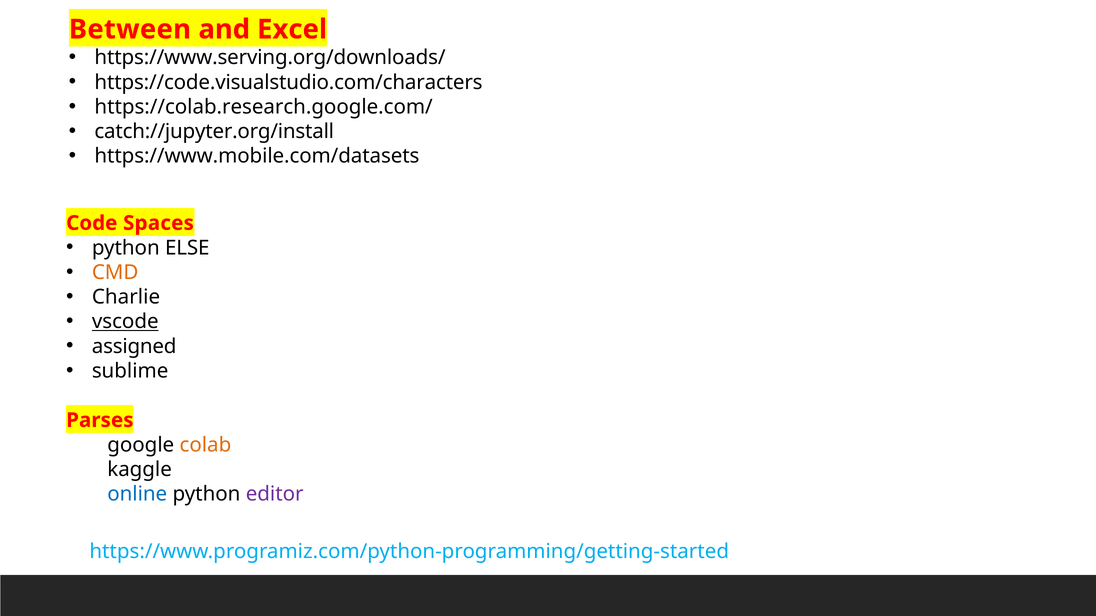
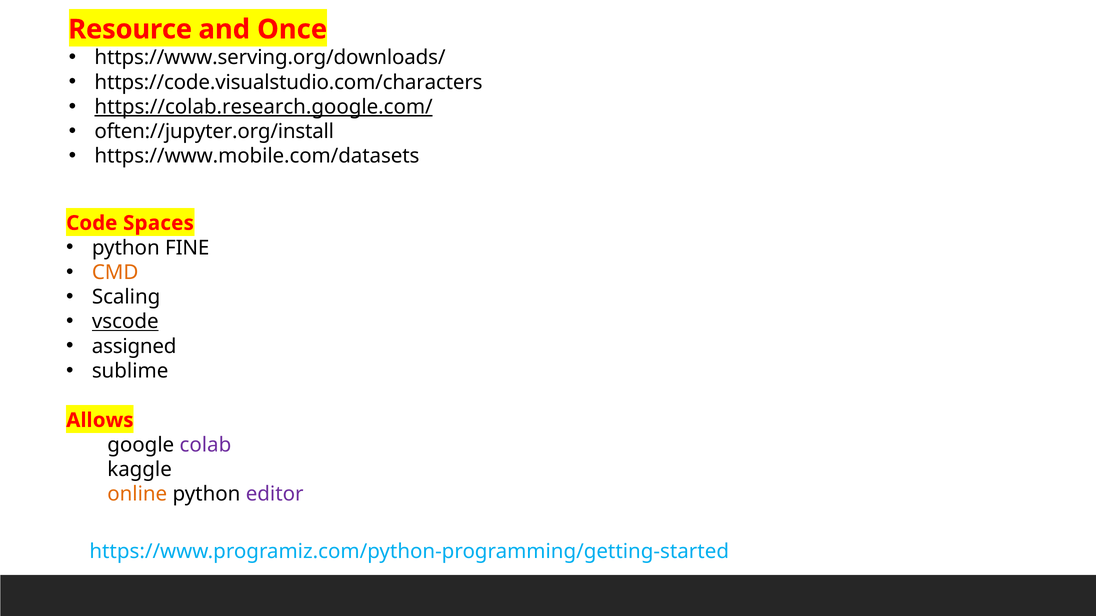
Between: Between -> Resource (130, 29)
Excel: Excel -> Once (292, 29)
https://colab.research.google.com/ underline: none -> present (264, 107)
catch://jupyter.org/install: catch://jupyter.org/install -> often://jupyter.org/install (214, 132)
ELSE: ELSE -> FINE (187, 248)
Charlie: Charlie -> Scaling (126, 297)
Parses: Parses -> Allows (100, 421)
colab colour: orange -> purple (205, 445)
online colour: blue -> orange (137, 495)
